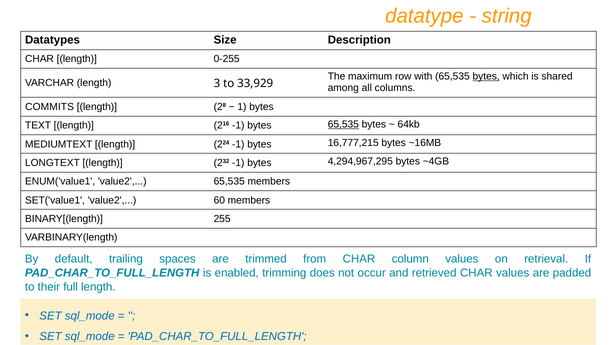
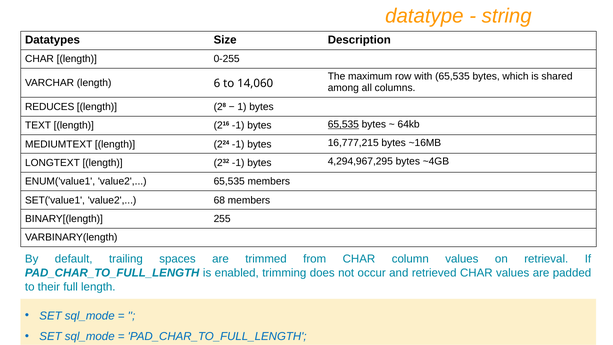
bytes underline: present -> none (486, 76)
3: 3 -> 6 (217, 83)
33,929: 33,929 -> 14,060 (255, 83)
COMMITS: COMMITS -> REDUCES (50, 107)
60: 60 -> 68 (219, 200)
